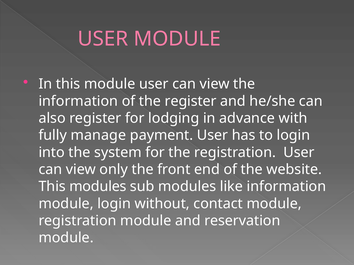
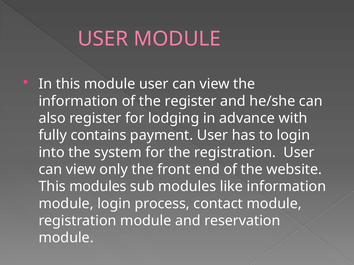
manage: manage -> contains (99, 136)
without: without -> process (162, 204)
